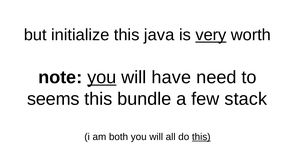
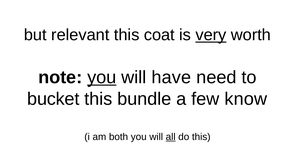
initialize: initialize -> relevant (80, 35)
java: java -> coat (159, 35)
seems: seems -> bucket (53, 99)
stack: stack -> know (246, 99)
all underline: none -> present (171, 137)
this underline: present -> none (201, 137)
